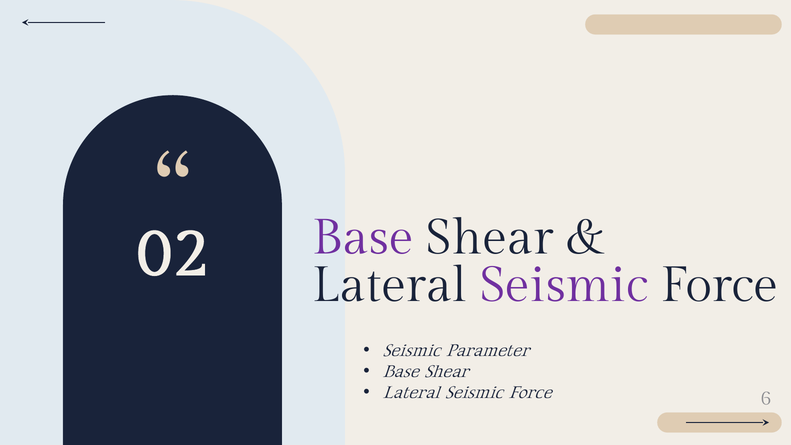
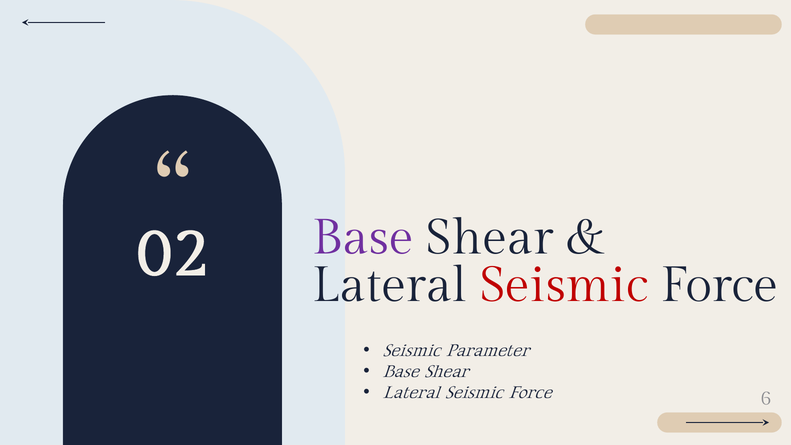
Seismic colour: purple -> red (564, 285)
